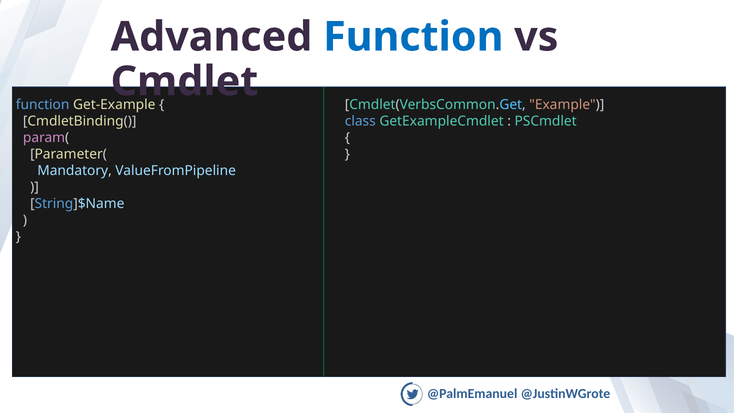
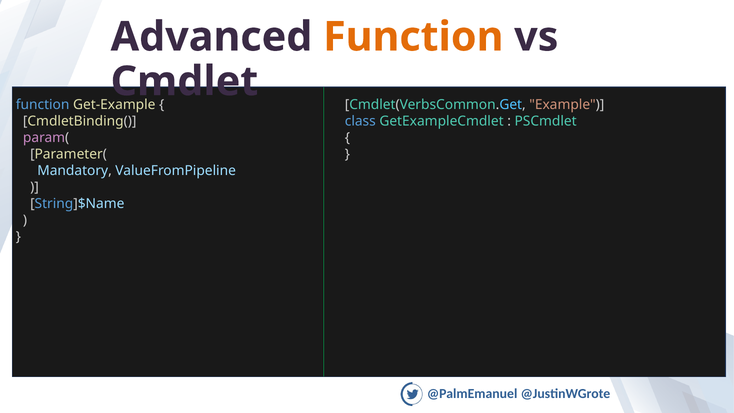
Function colour: blue -> orange (413, 37)
